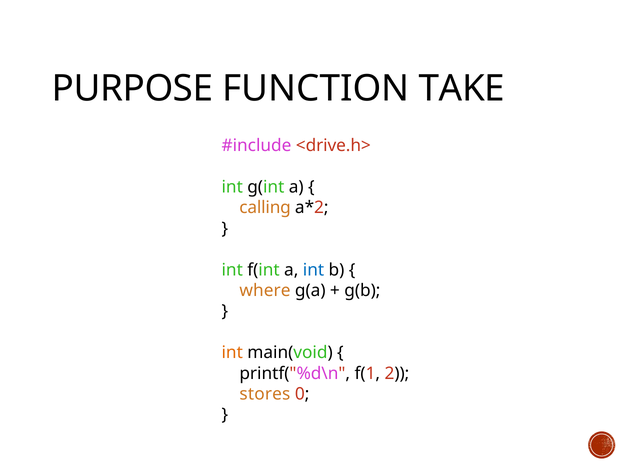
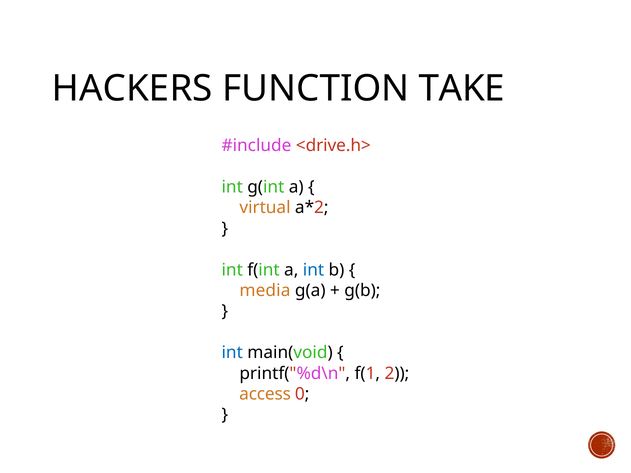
PURPOSE: PURPOSE -> HACKERS (132, 89)
calling: calling -> virtual (265, 208)
where: where -> media (265, 291)
int colour: orange -> blue (232, 353)
stores: stores -> access (265, 394)
